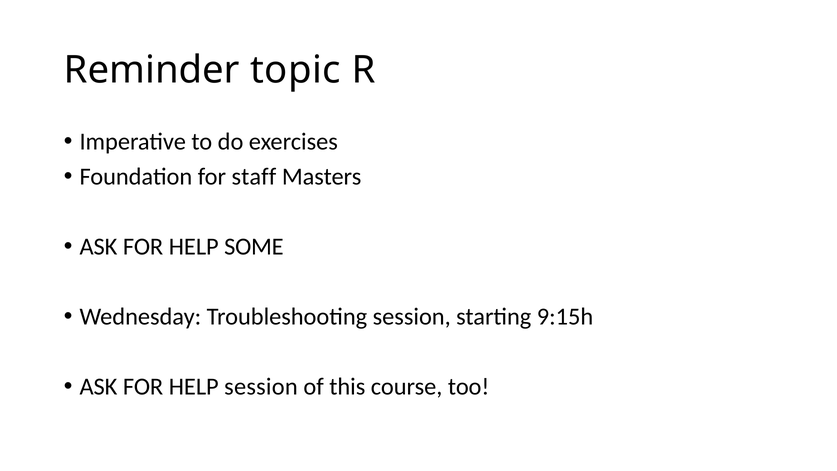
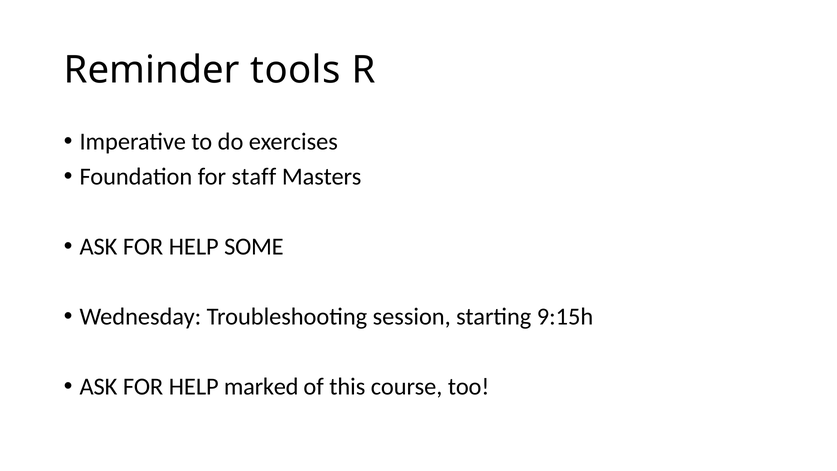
topic: topic -> tools (295, 70)
HELP session: session -> marked (261, 387)
